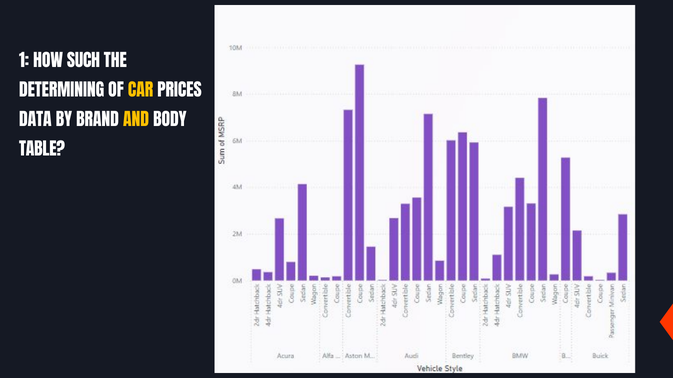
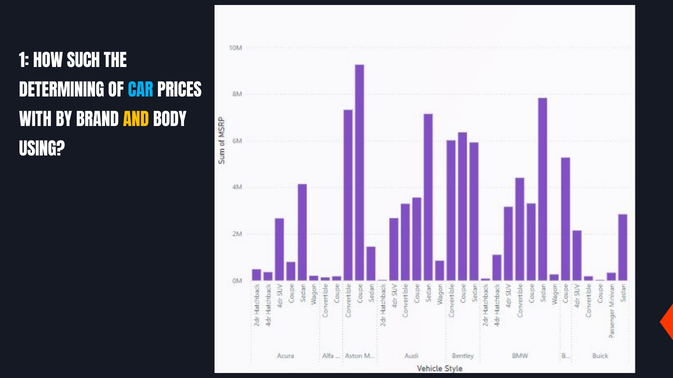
CAR colour: yellow -> light blue (141, 91)
DATA: DATA -> WITH (35, 121)
TABLE: TABLE -> USING (42, 150)
